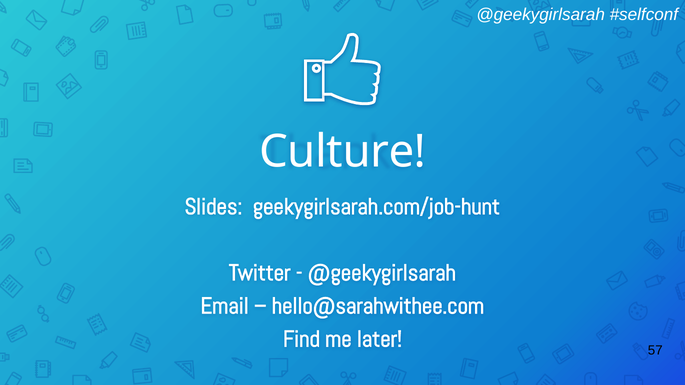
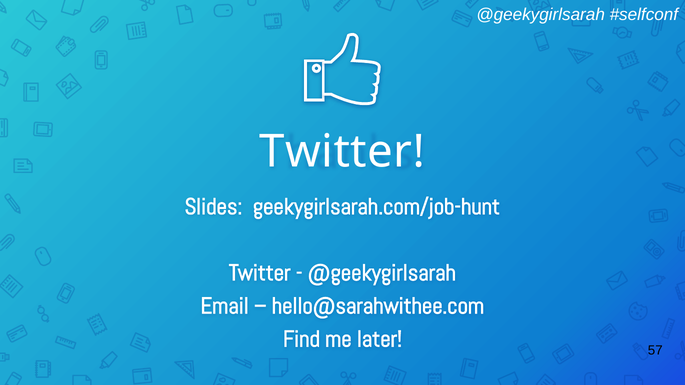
Culture: Culture -> Twitter (342, 152)
